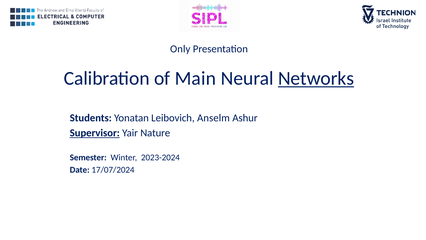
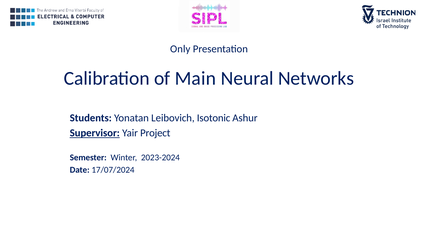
Networks underline: present -> none (316, 78)
Anselm: Anselm -> Isotonic (214, 118)
Nature: Nature -> Project (155, 133)
